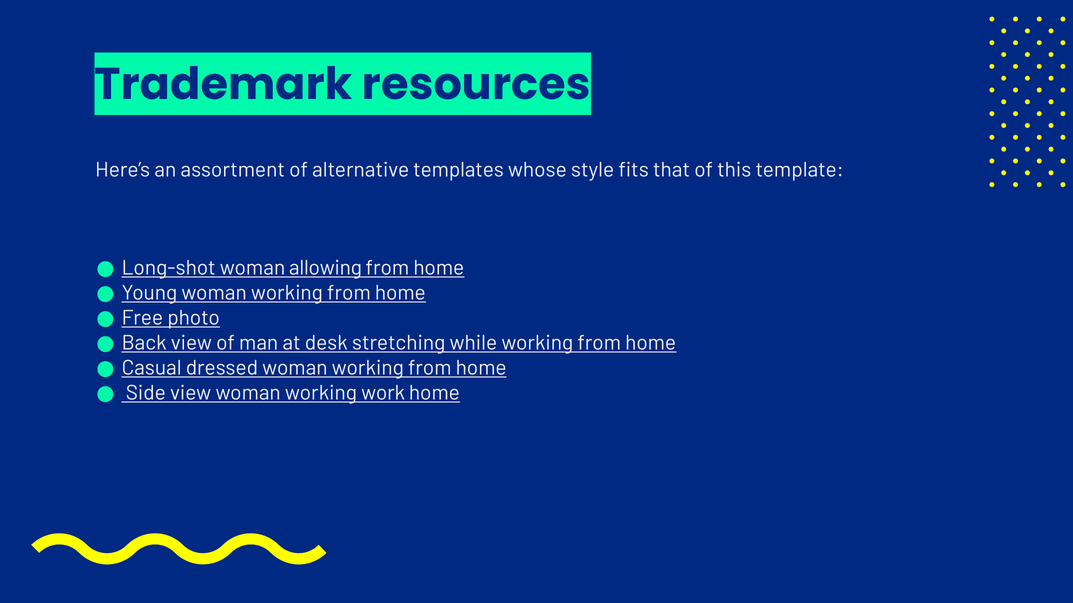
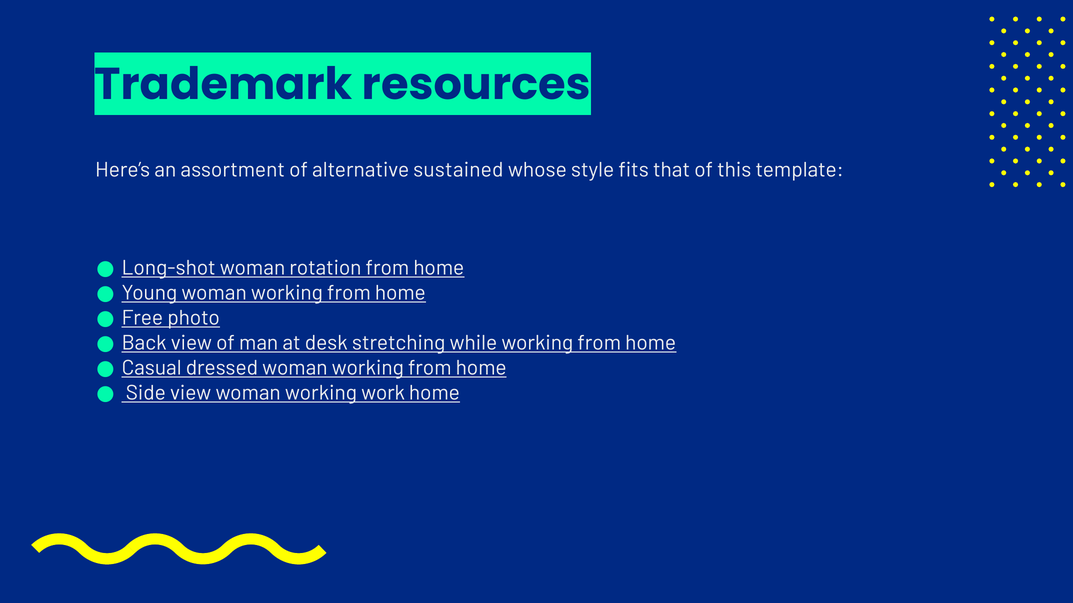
templates: templates -> sustained (458, 170)
allowing: allowing -> rotation (325, 268)
